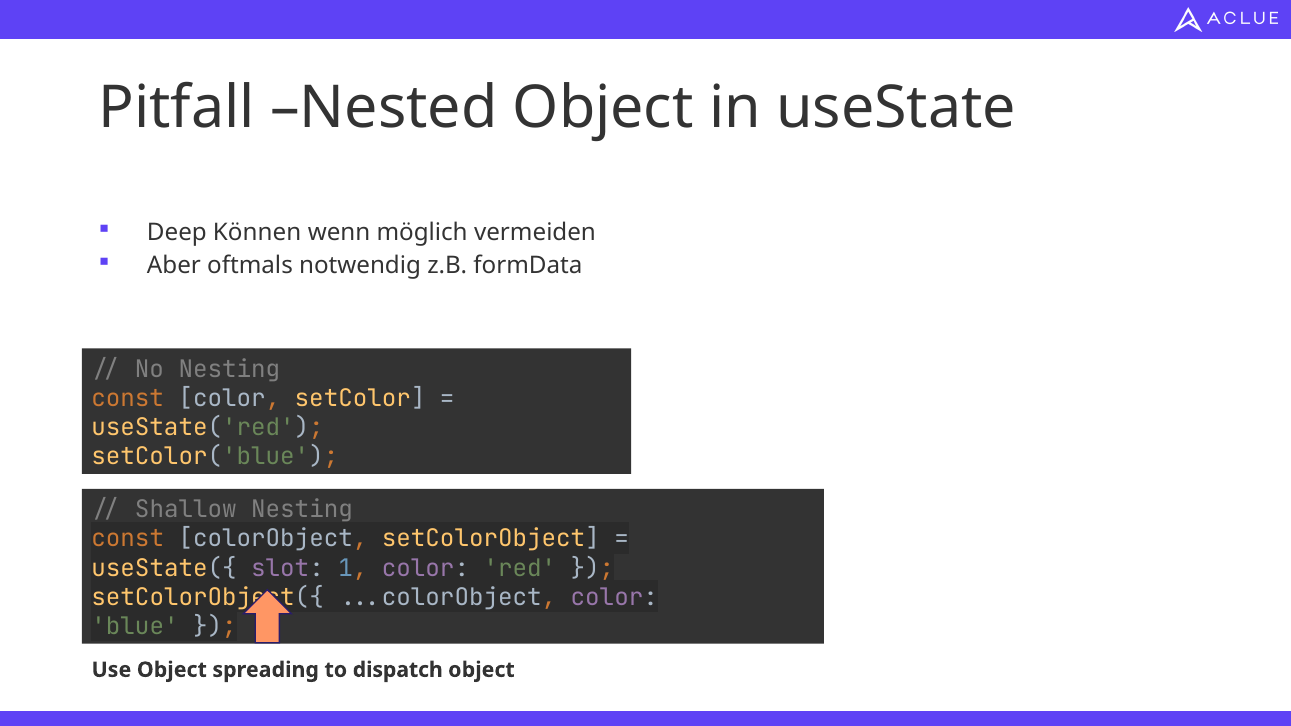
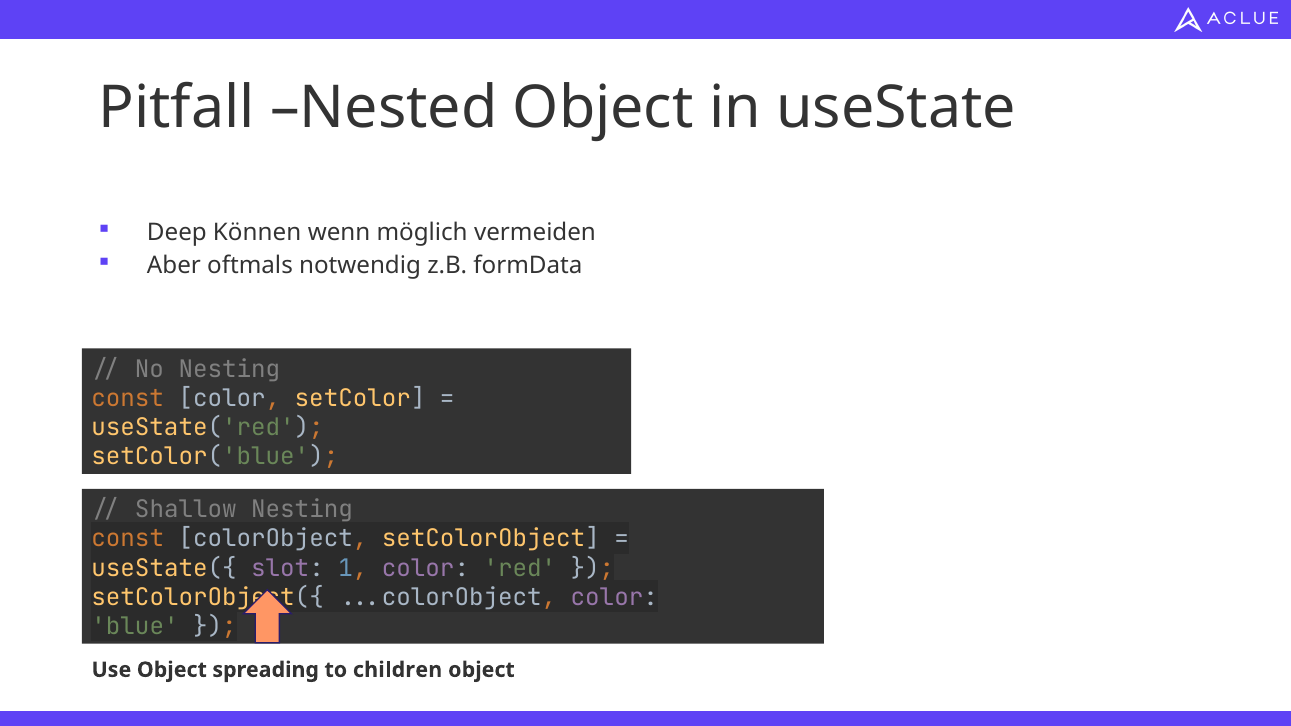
dispatch: dispatch -> children (398, 670)
